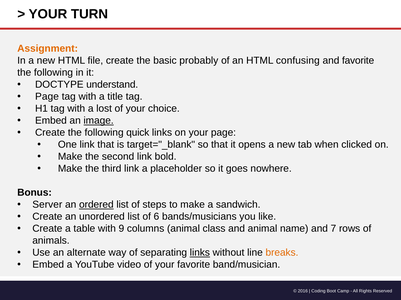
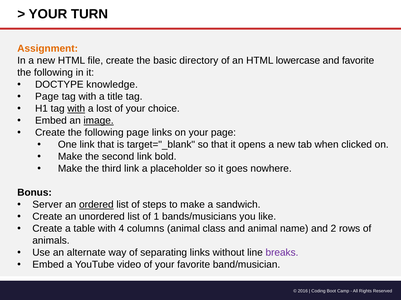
probably: probably -> directory (199, 61)
confusing: confusing -> lowercase (298, 61)
understand: understand -> knowledge (112, 85)
with underline: none -> present (76, 109)
following quick: quick -> page (138, 133)
6: 6 -> 1 (156, 217)
9: 9 -> 4 (121, 229)
7: 7 -> 2 (333, 229)
links underline: present -> none (200, 253)
breaks colour: orange -> purple (282, 253)
